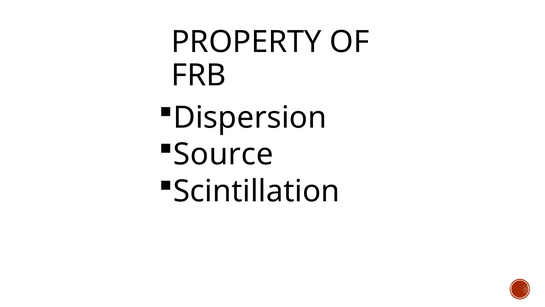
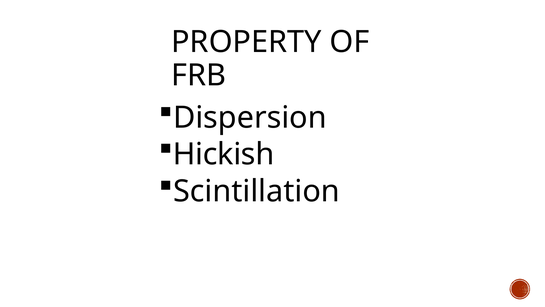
Source: Source -> Hickish (224, 154)
